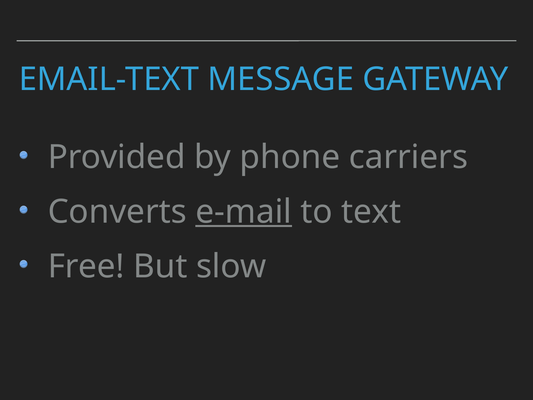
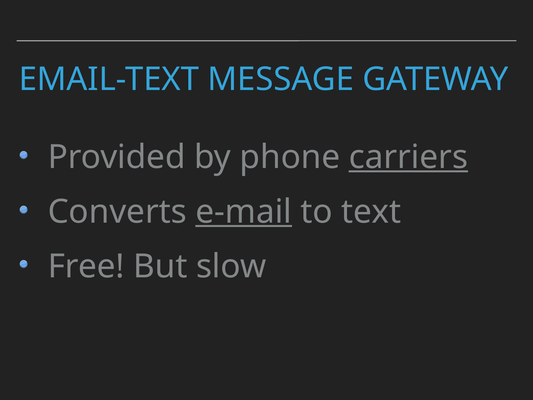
carriers underline: none -> present (408, 157)
